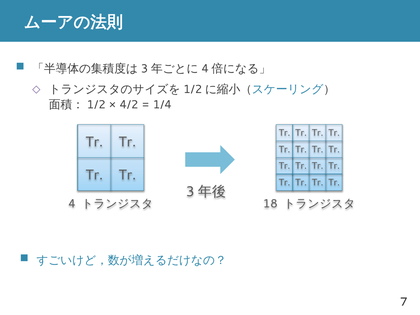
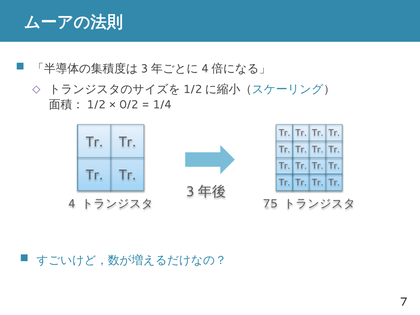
4/2: 4/2 -> 0/2 (129, 105)
18: 18 -> 75 (270, 204)
